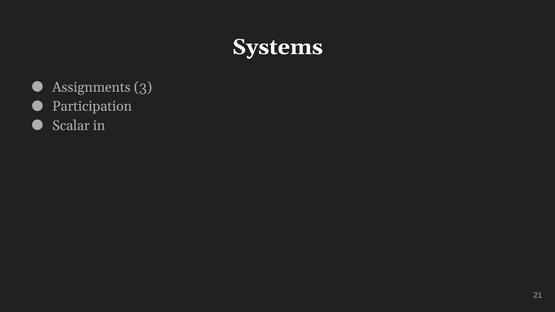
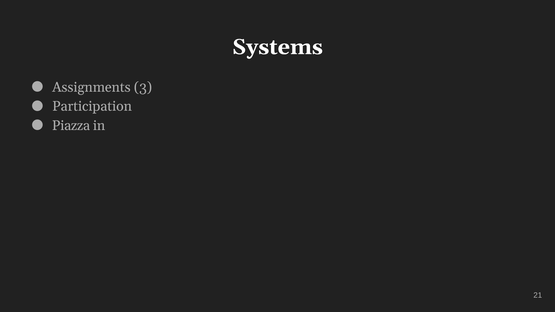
Scalar: Scalar -> Piazza (71, 126)
